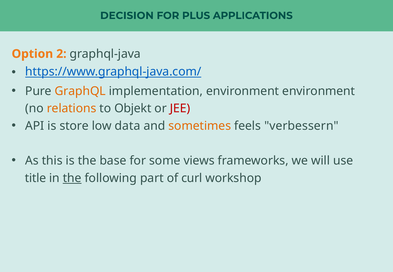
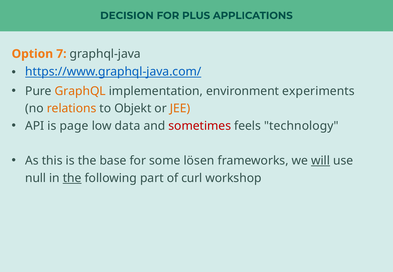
2: 2 -> 7 (61, 54)
environment environment: environment -> experiments (319, 91)
JEE colour: red -> orange (180, 108)
store: store -> page (74, 126)
sometimes colour: orange -> red (200, 126)
verbessern: verbessern -> technology (301, 126)
views: views -> lösen (199, 161)
will underline: none -> present (321, 161)
title: title -> null (36, 178)
